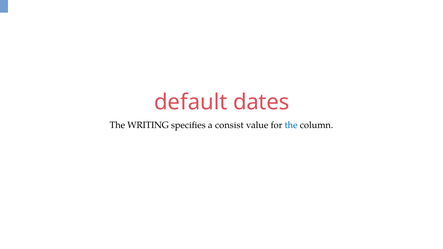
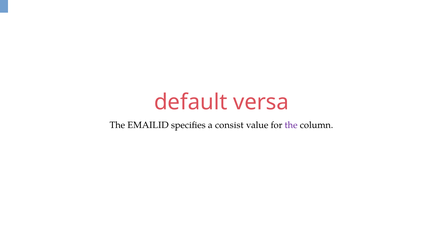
dates: dates -> versa (261, 102)
WRITING: WRITING -> EMAILID (148, 125)
the colour: blue -> purple (291, 125)
